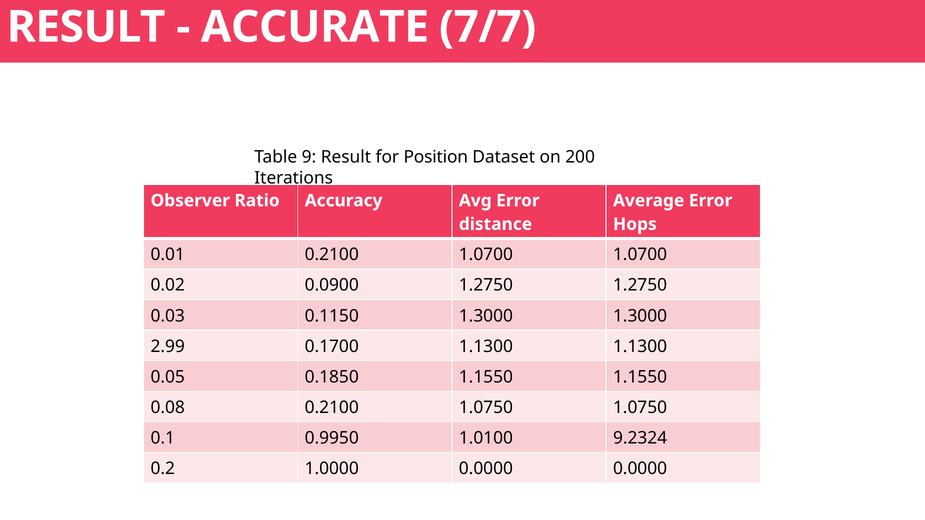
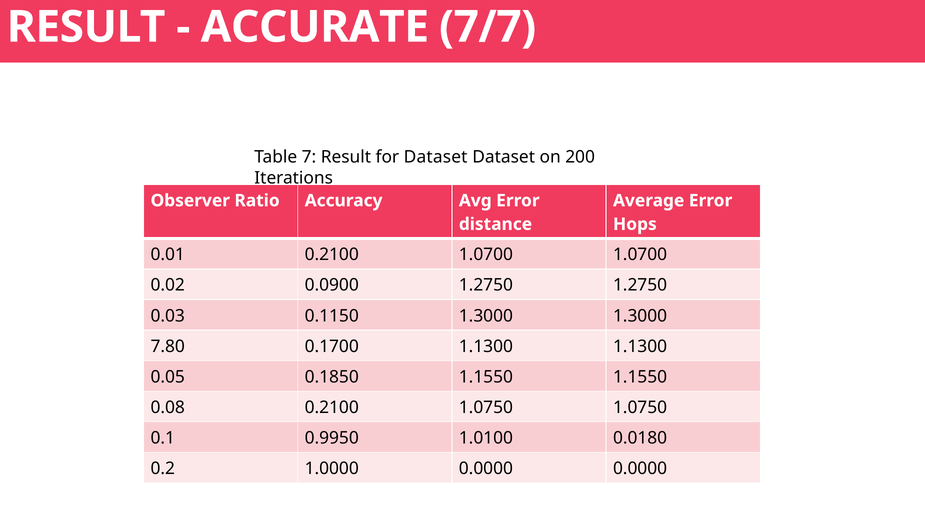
9: 9 -> 7 (309, 157)
for Position: Position -> Dataset (436, 157)
2.99: 2.99 -> 7.80 (168, 347)
9.2324: 9.2324 -> 0.0180 (640, 438)
